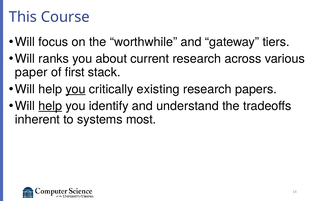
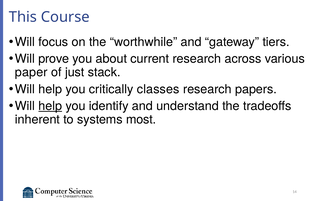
ranks: ranks -> prove (54, 59)
first: first -> just (75, 72)
you underline: present -> none (76, 89)
existing: existing -> classes (158, 89)
